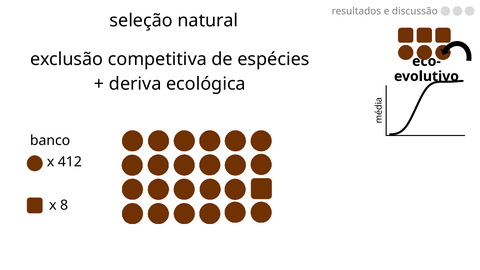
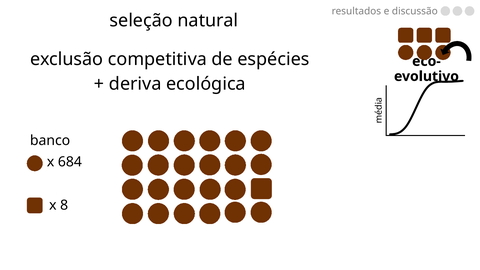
412: 412 -> 684 (70, 162)
